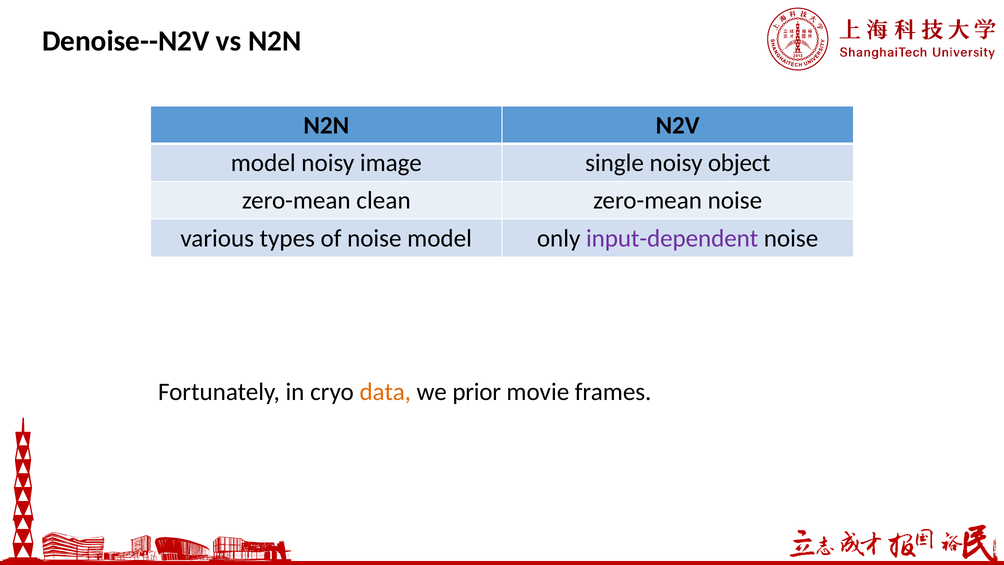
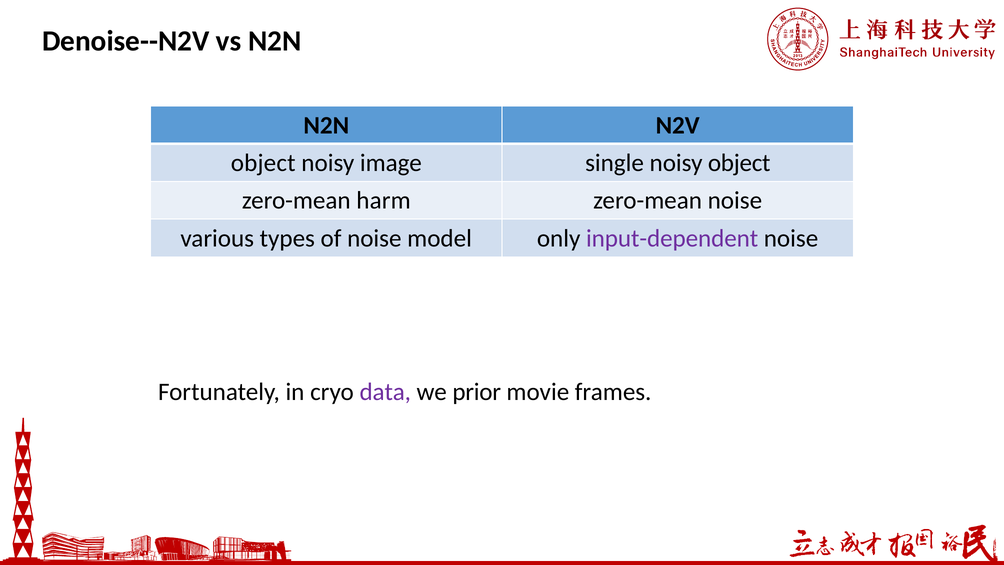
model: model -> object (263, 163)
clean: clean -> harm (383, 201)
data colour: orange -> purple (385, 392)
